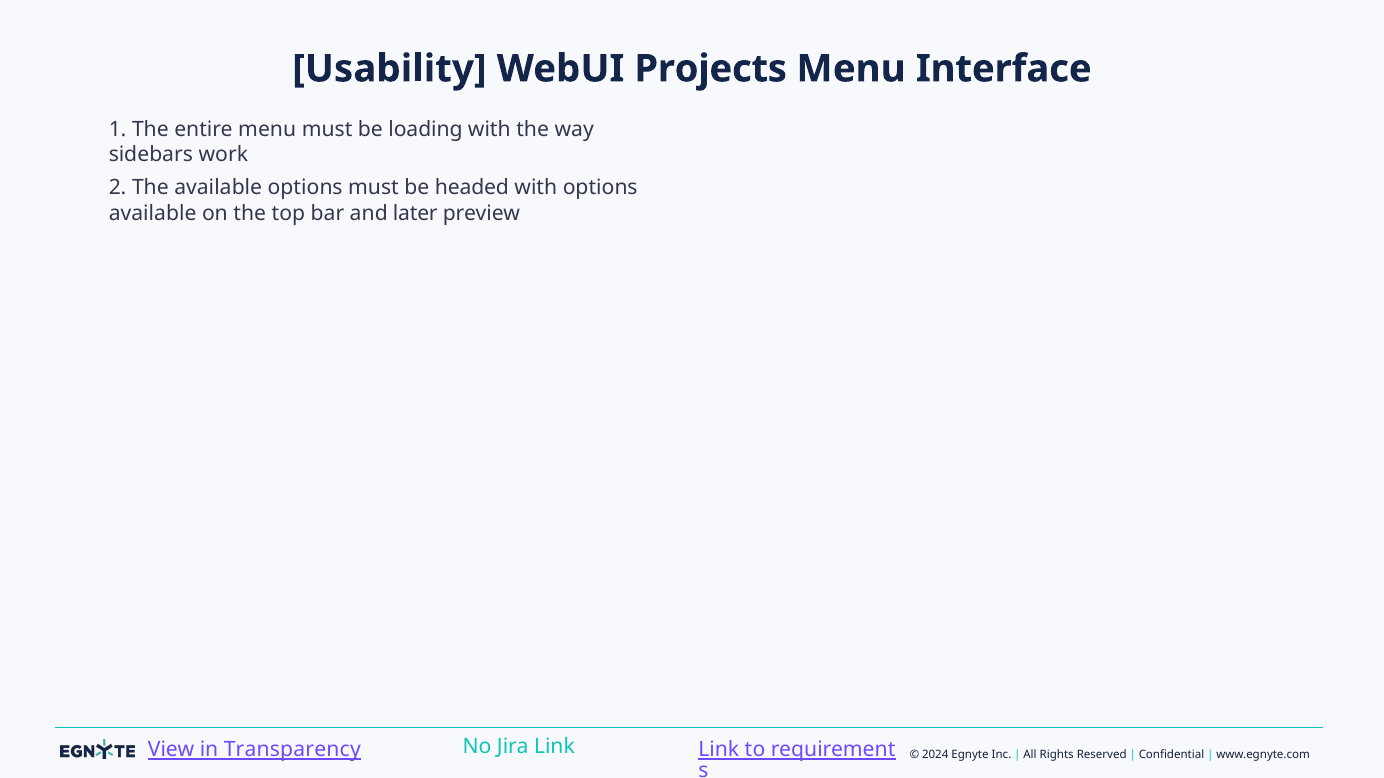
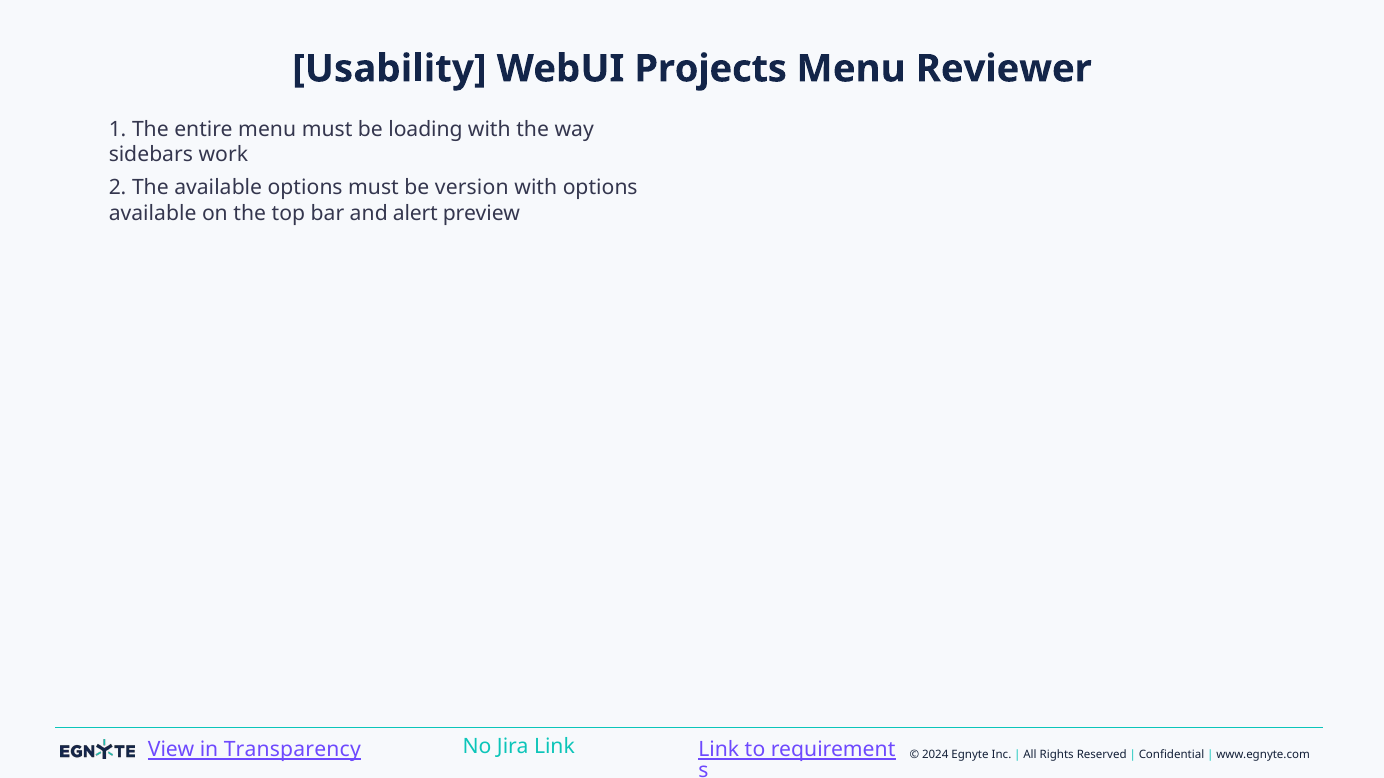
Interface: Interface -> Reviewer (1004, 69)
headed: headed -> version (472, 188)
later: later -> alert (415, 213)
